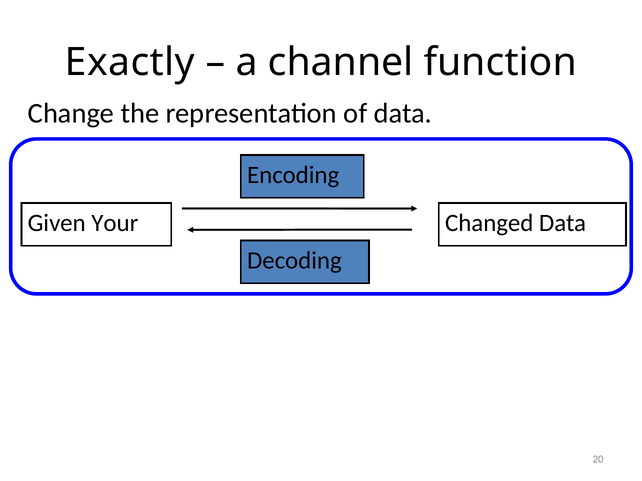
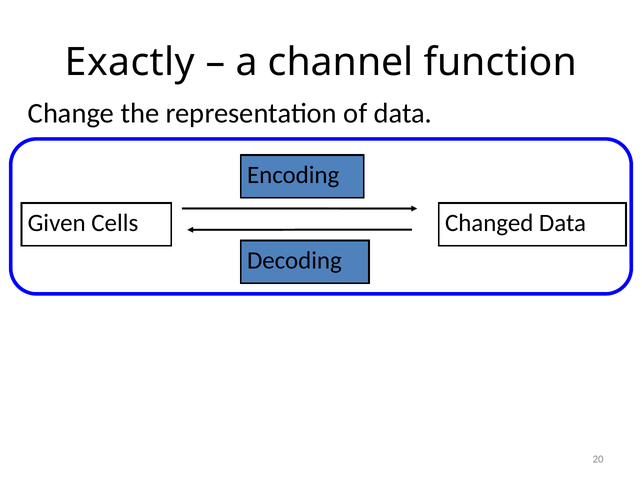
Your: Your -> Cells (115, 223)
